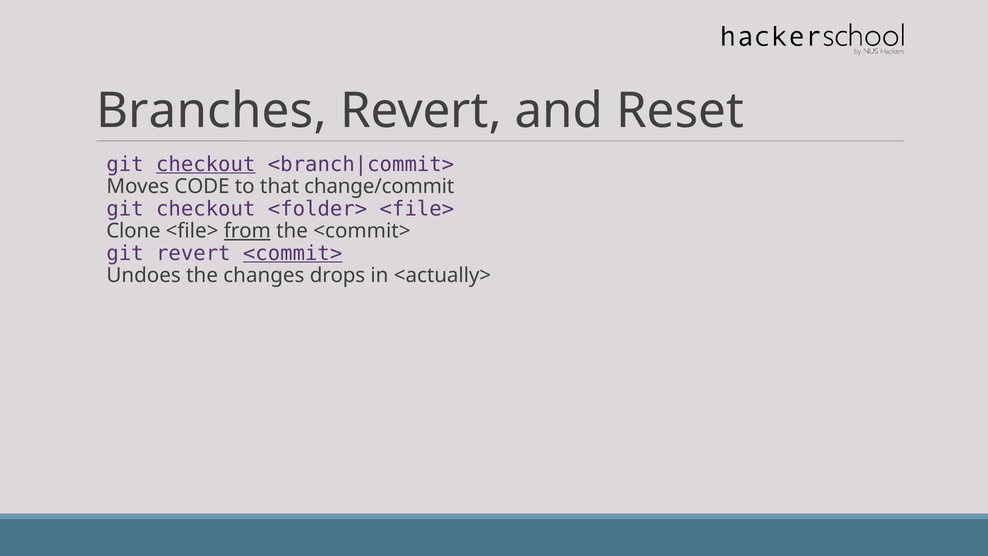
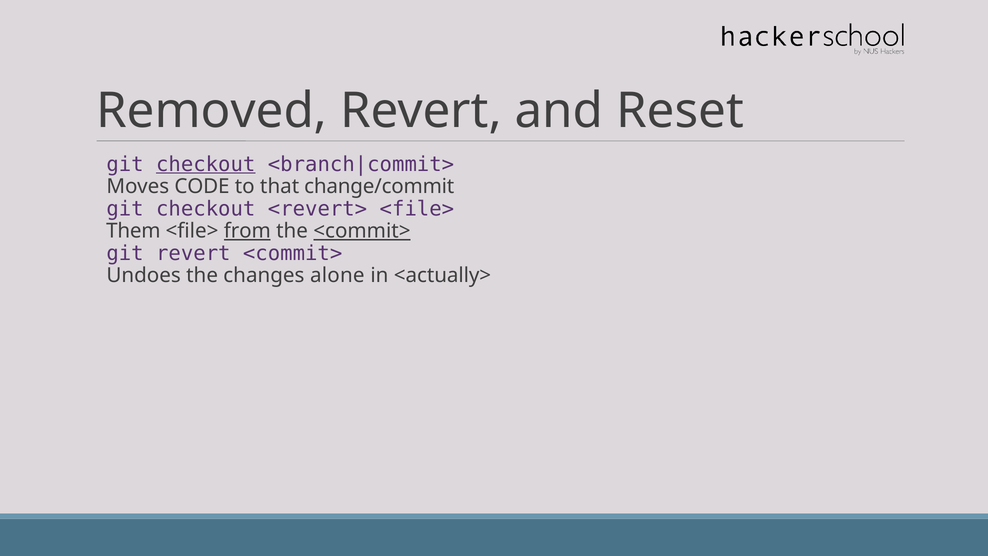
Branches: Branches -> Removed (212, 111)
<folder>: <folder> -> <revert> (318, 209)
Clone: Clone -> Them (133, 231)
<commit> underline: none -> present (362, 231)
<commit> underline: present -> none (293, 253)
drops: drops -> alone (337, 275)
